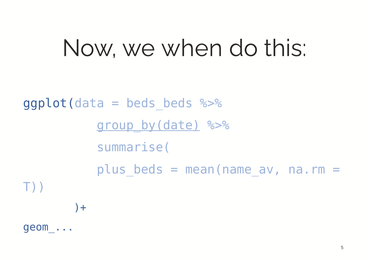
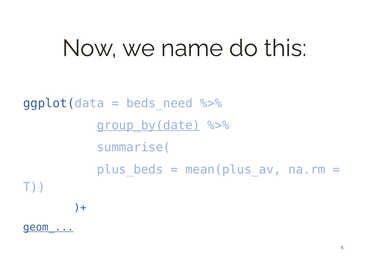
when: when -> name (192, 48)
beds_beds: beds_beds -> beds_need (159, 103)
mean(name_av: mean(name_av -> mean(plus_av (233, 169)
geom_ underline: none -> present (48, 227)
